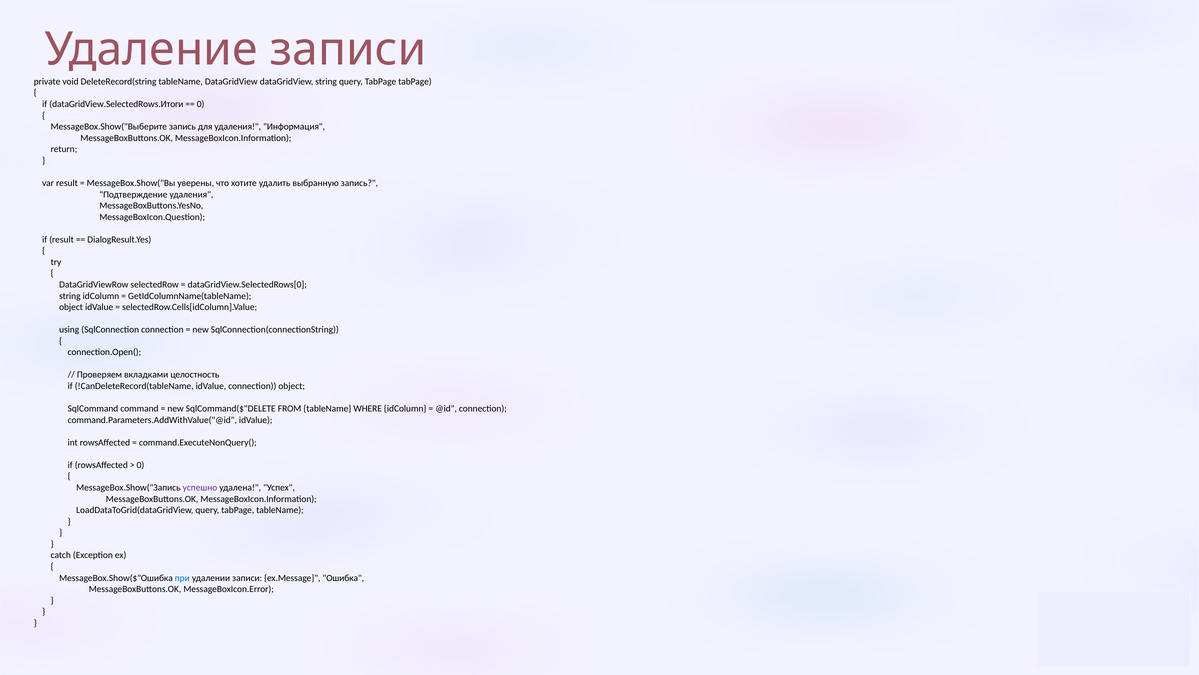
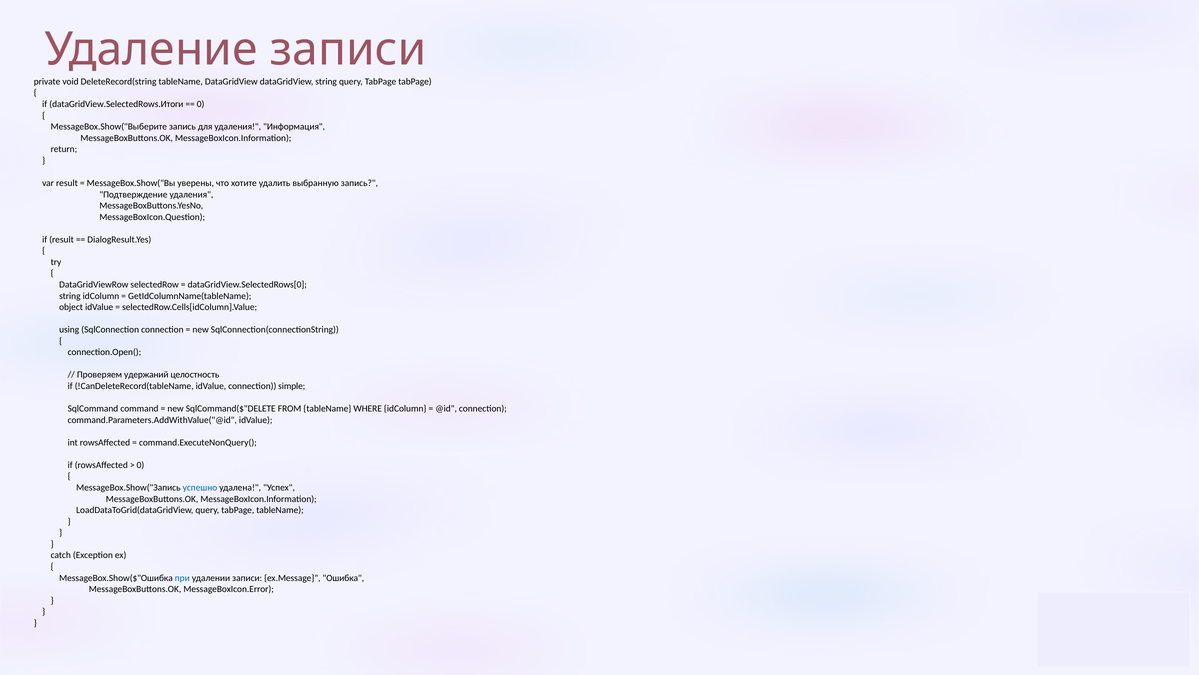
вкладками: вкладками -> удержаний (146, 375)
connection object: object -> simple (292, 386)
успешно colour: purple -> blue (200, 487)
